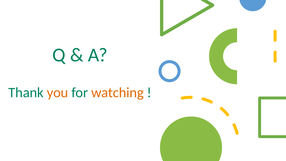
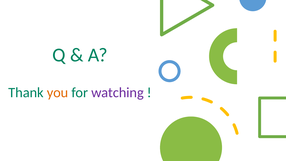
watching colour: orange -> purple (117, 93)
